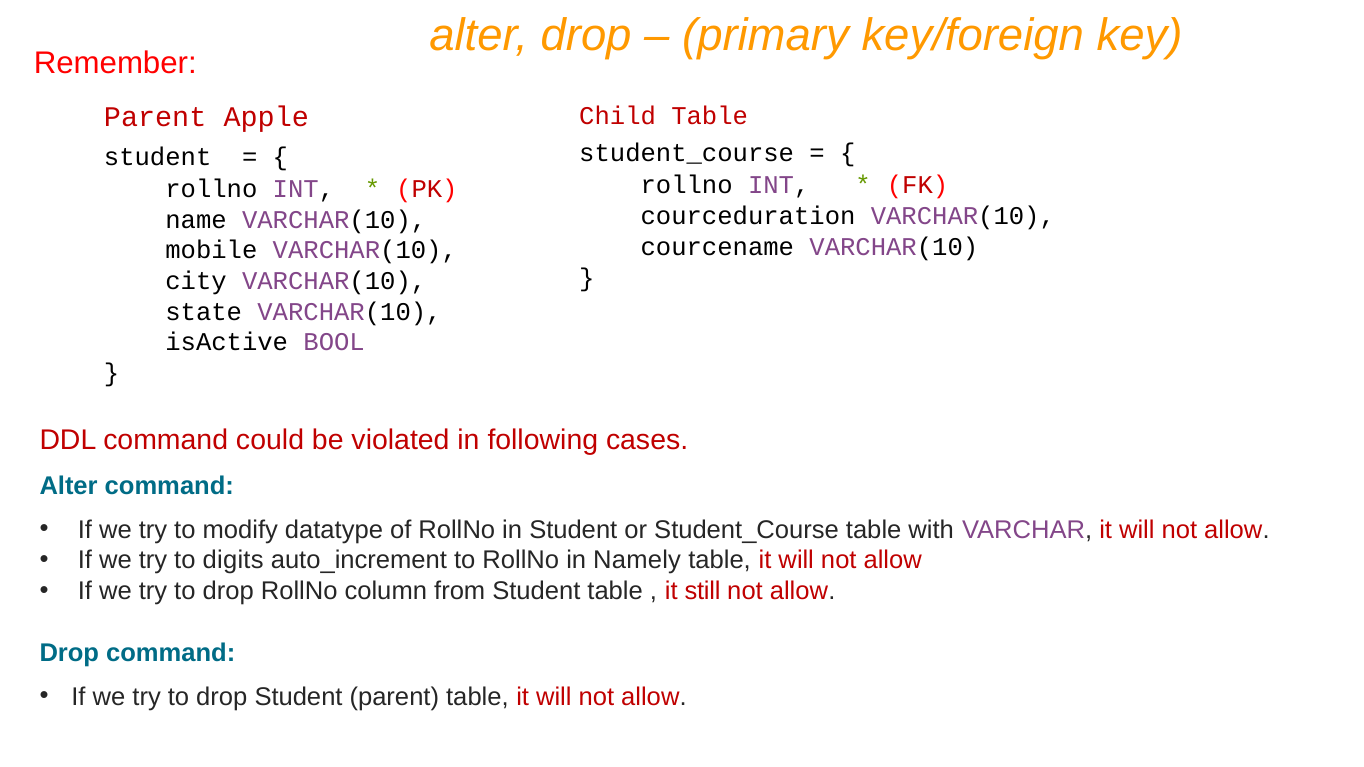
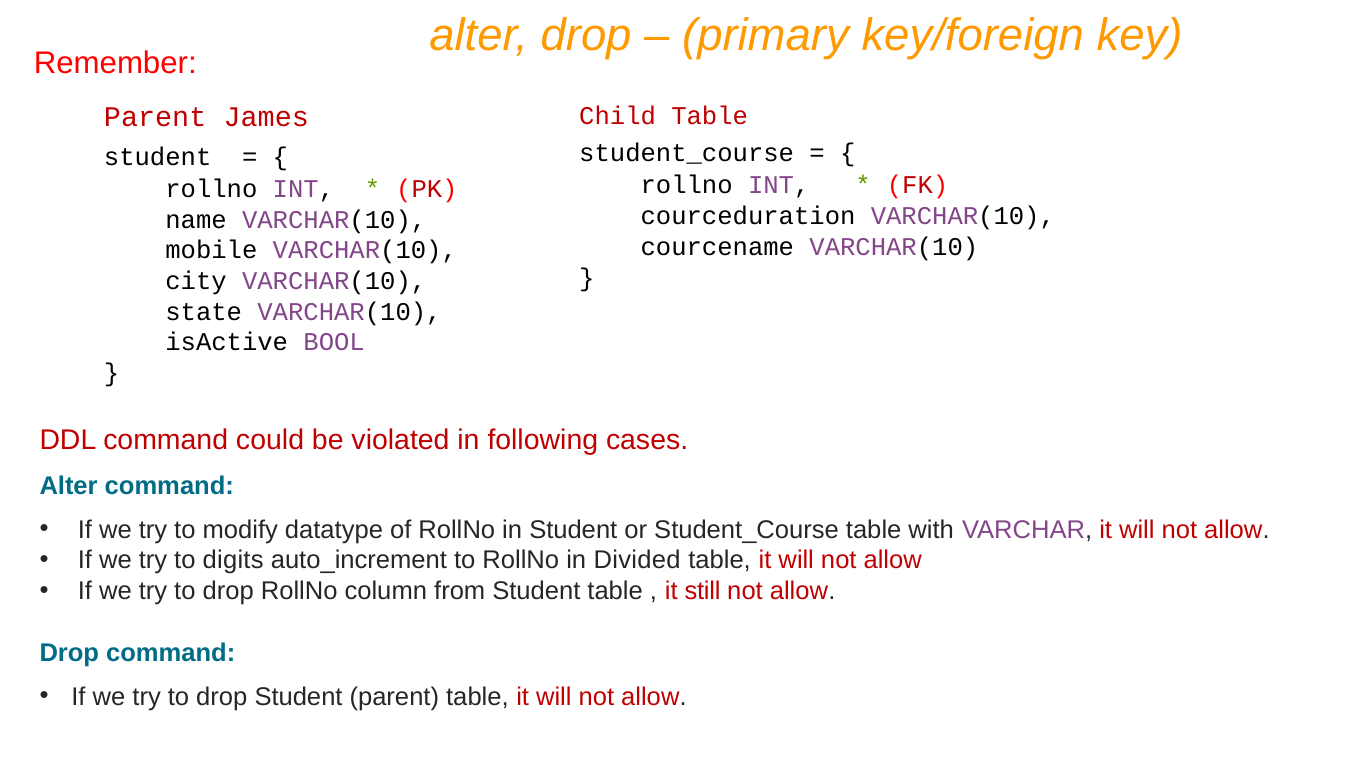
Apple: Apple -> James (266, 118)
Namely: Namely -> Divided (637, 561)
